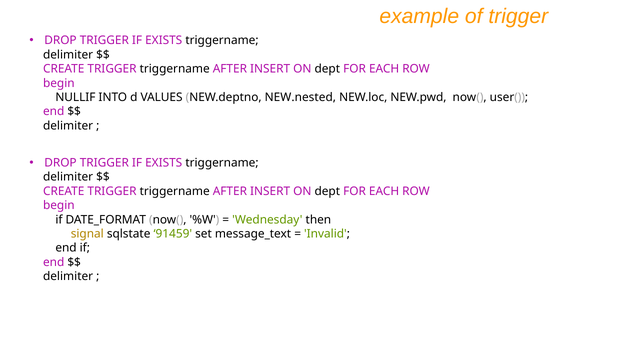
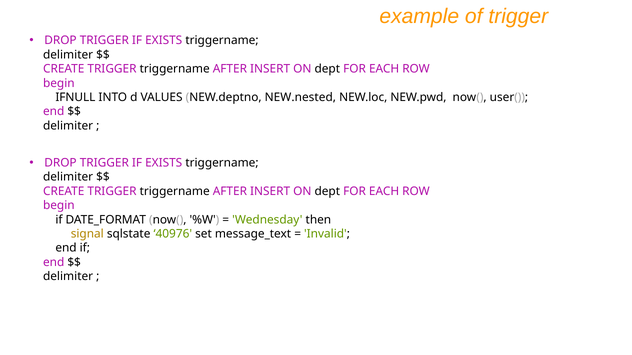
NULLIF: NULLIF -> IFNULL (75, 97)
91459: 91459 -> 40976 (173, 234)
